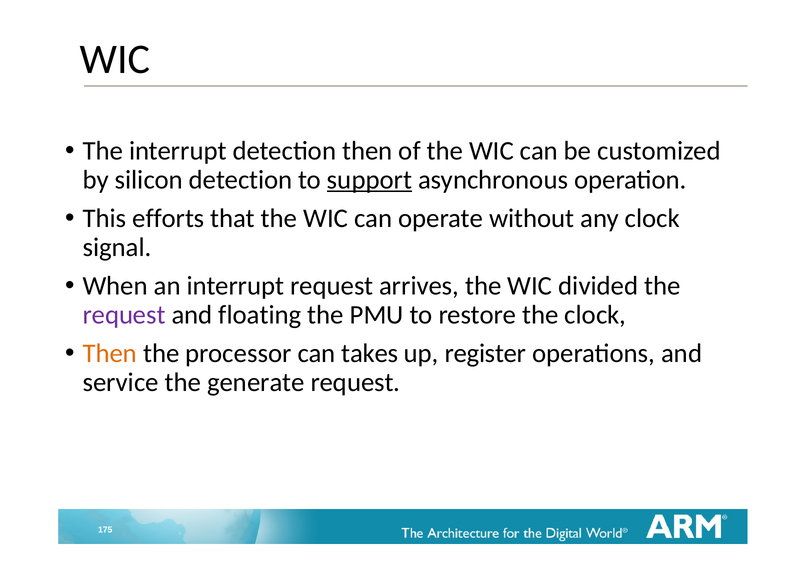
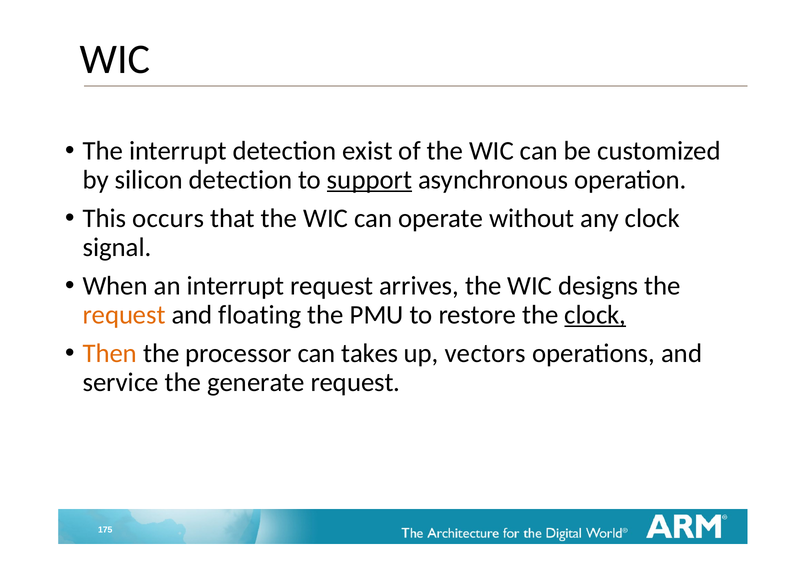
detection then: then -> exist (367, 151)
efforts: efforts -> occurs (168, 218)
divided: divided -> designs (598, 286)
request colour: purple -> orange (124, 315)
clock underline: none -> present (595, 315)
register: register -> vectors (485, 353)
